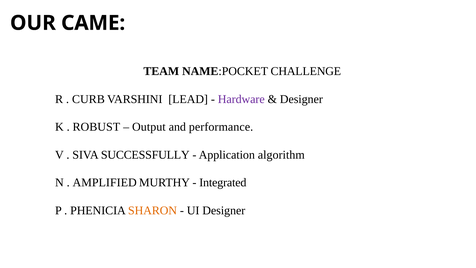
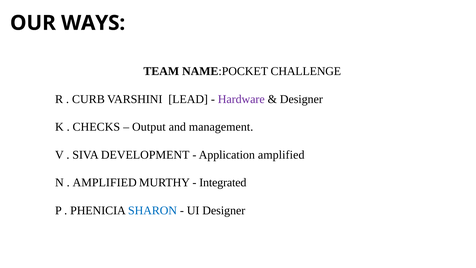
CAME: CAME -> WAYS (93, 23)
ROBUST: ROBUST -> CHECKS (96, 127)
performance: performance -> management (221, 127)
SUCCESSFULLY: SUCCESSFULLY -> DEVELOPMENT (145, 155)
Application algorithm: algorithm -> amplified (281, 155)
SHARON colour: orange -> blue (153, 210)
